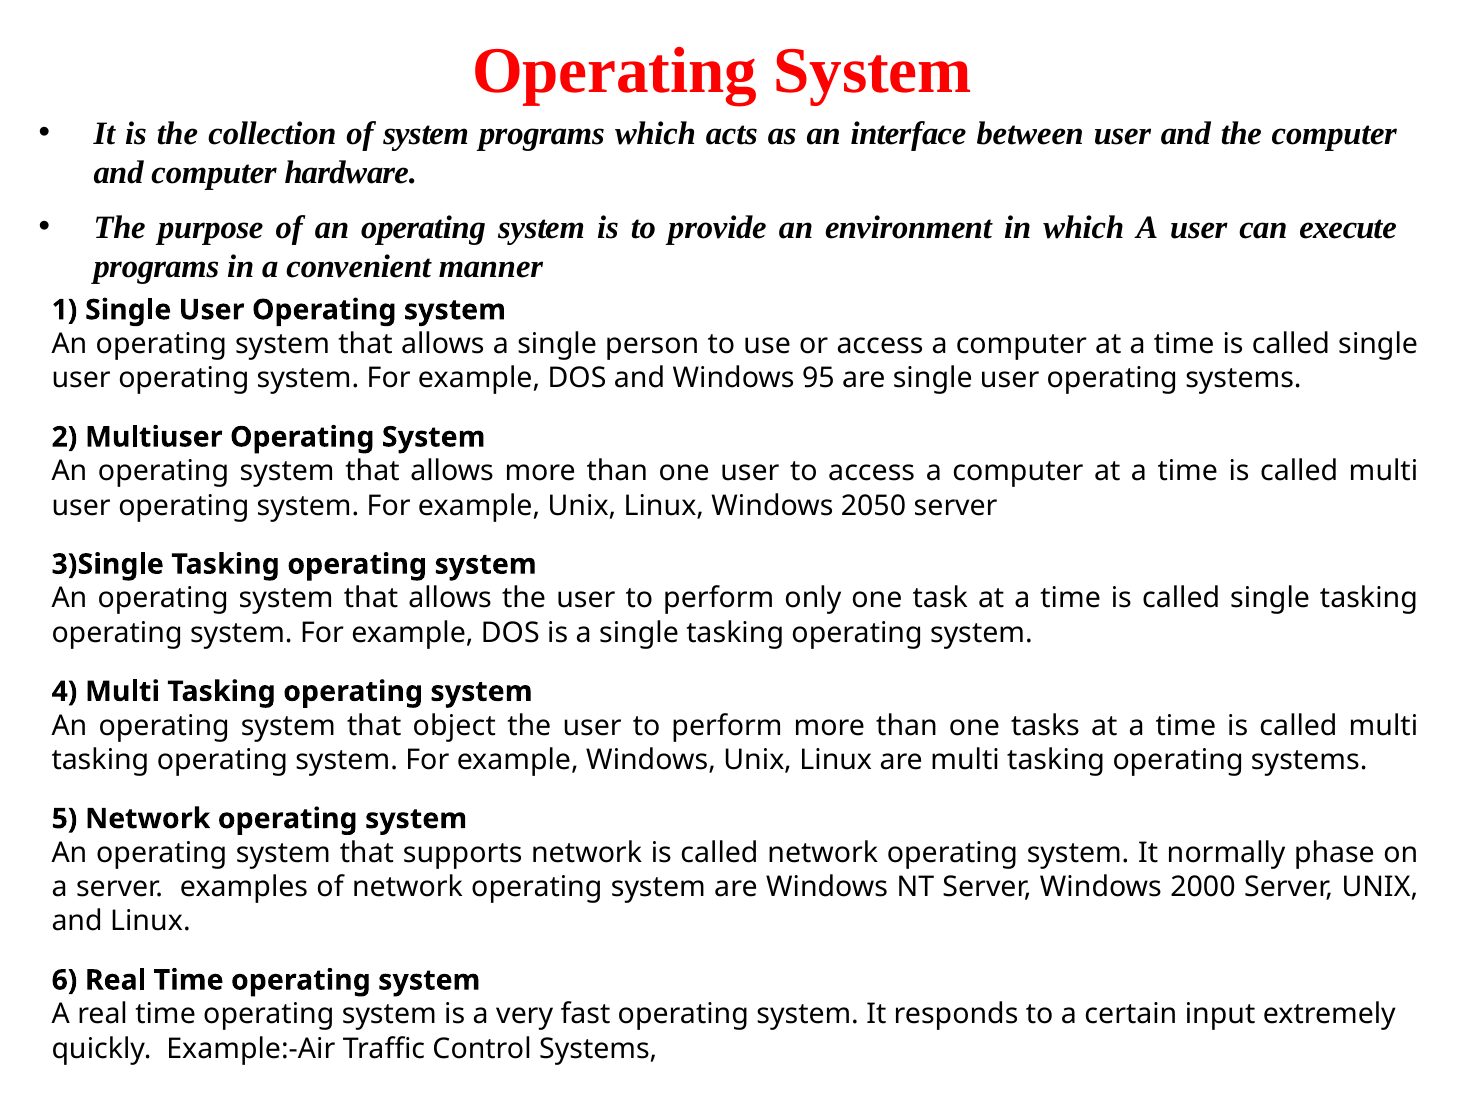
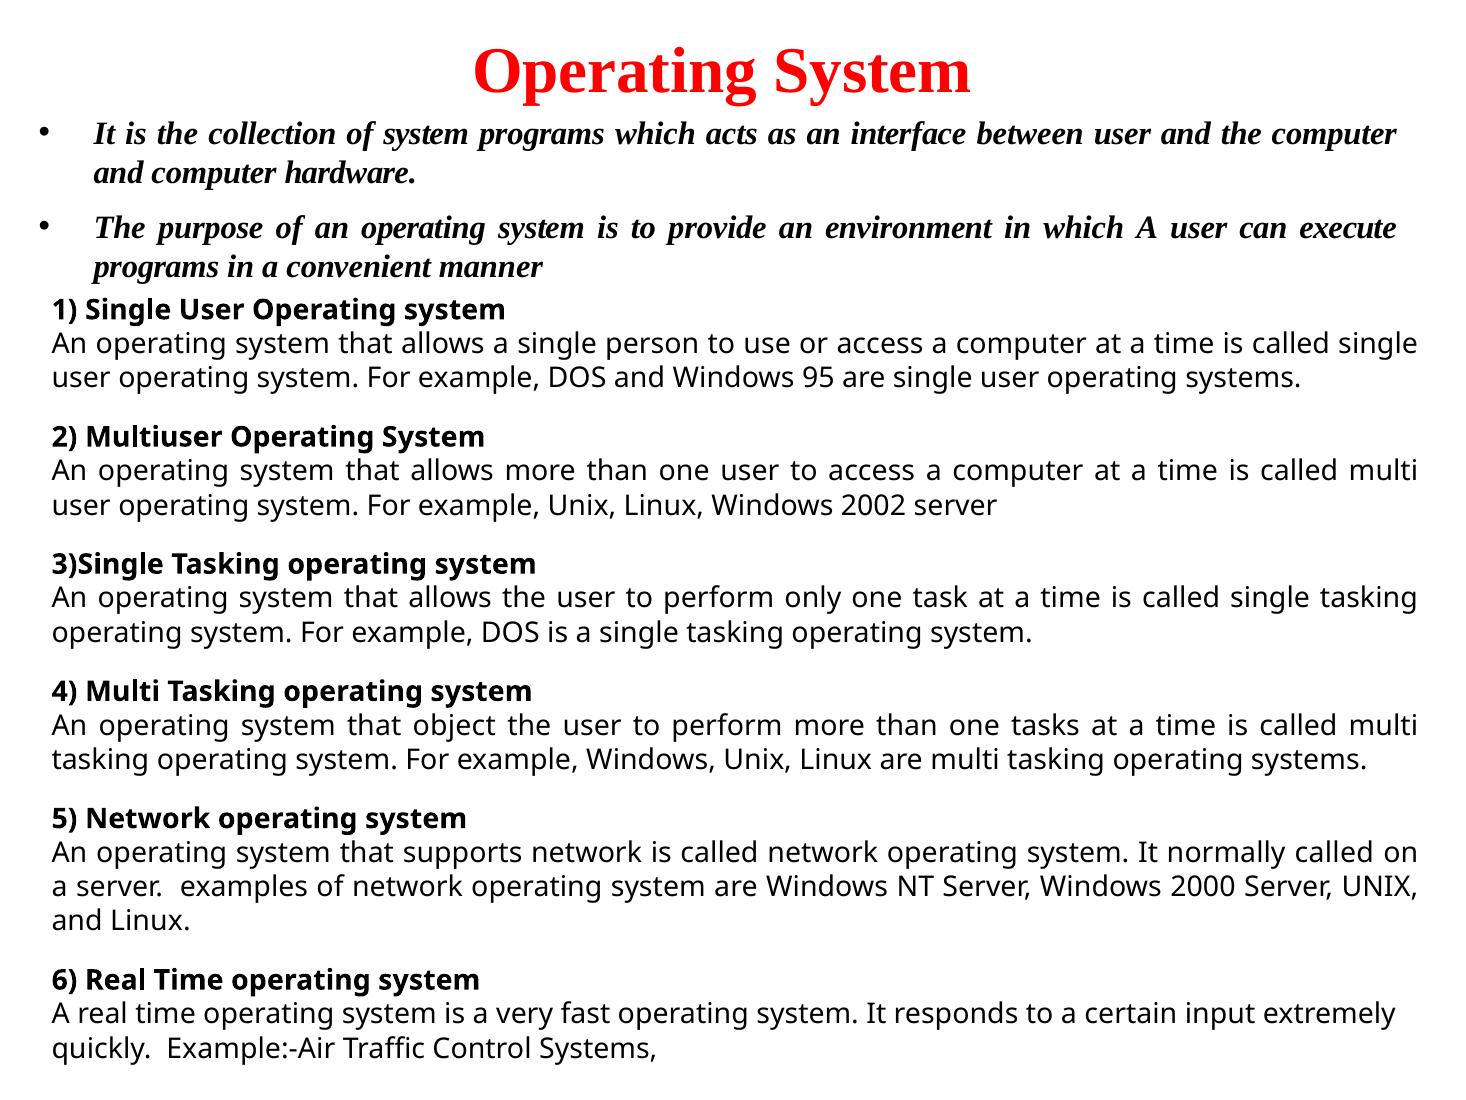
2050: 2050 -> 2002 (873, 505)
normally phase: phase -> called (1334, 853)
